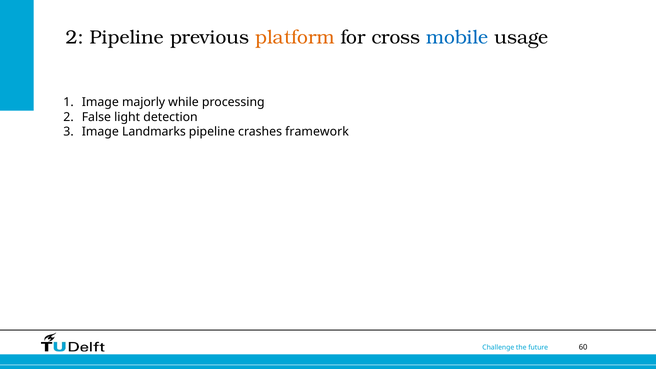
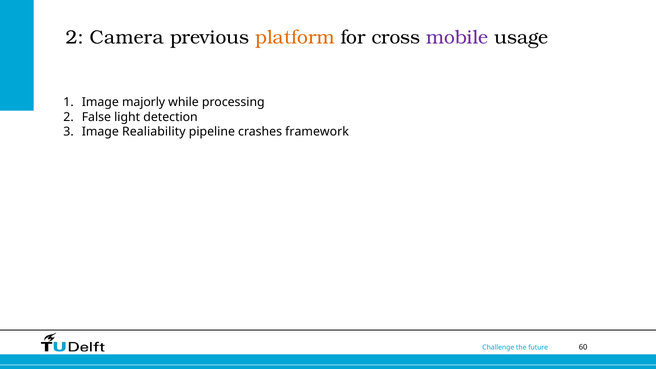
2 Pipeline: Pipeline -> Camera (127, 37)
mobile colour: blue -> purple (457, 37)
Landmarks: Landmarks -> Realiability (154, 132)
